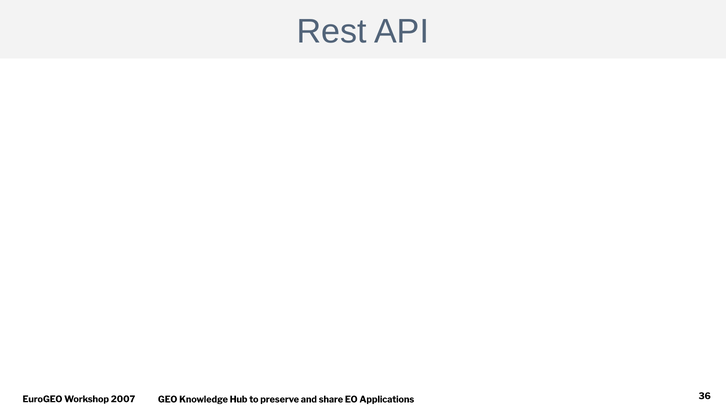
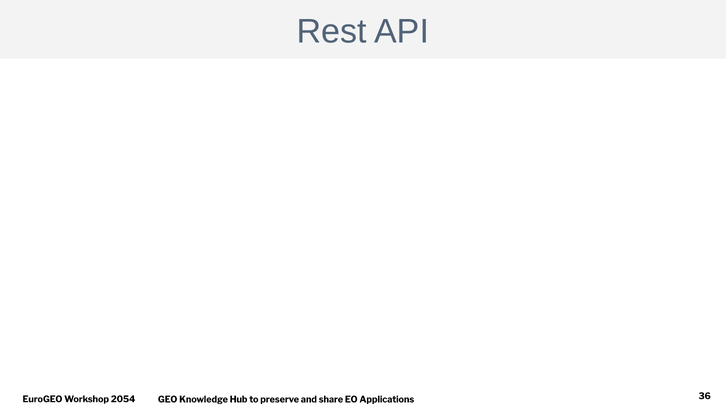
2007: 2007 -> 2054 (123, 399)
